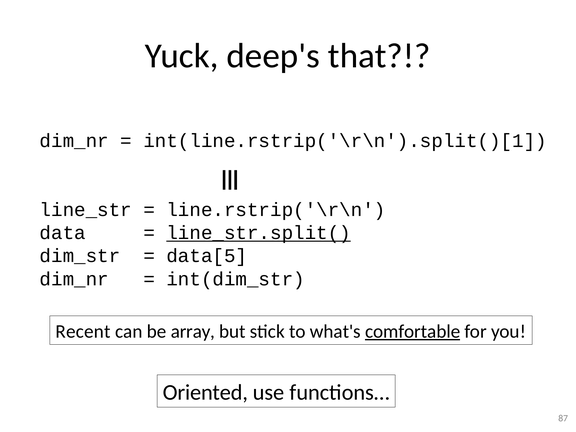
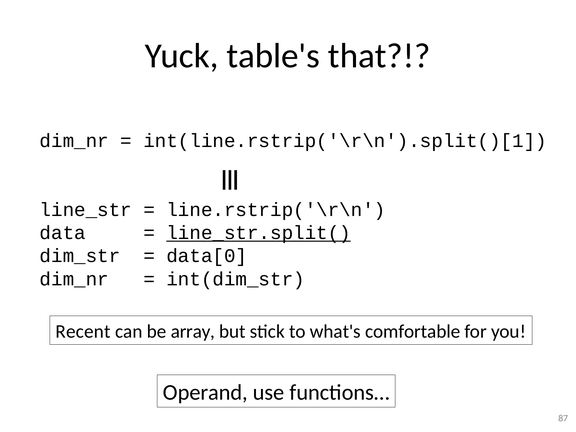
deep's: deep's -> table's (273, 56)
data[5: data[5 -> data[0 (207, 256)
comfortable underline: present -> none (413, 331)
Oriented: Oriented -> Operand (205, 393)
